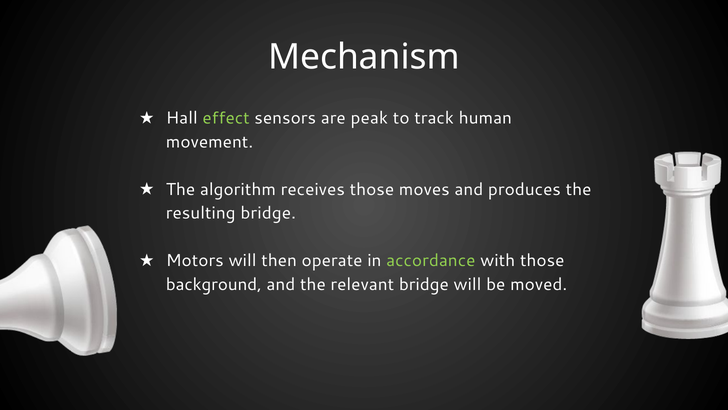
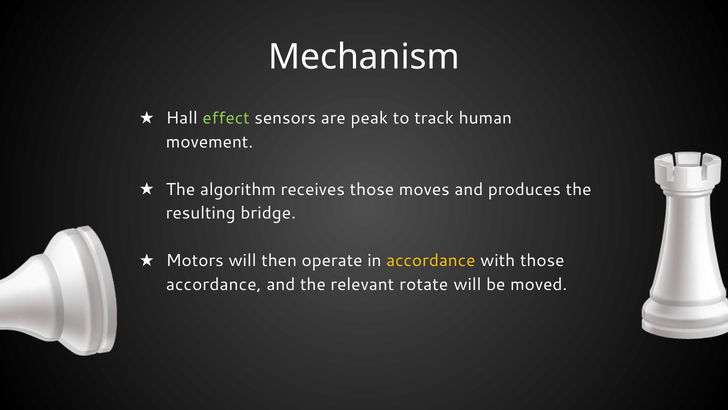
accordance colour: light green -> yellow (431, 260)
background: background -> accordance (214, 284)
relevant bridge: bridge -> rotate (424, 284)
